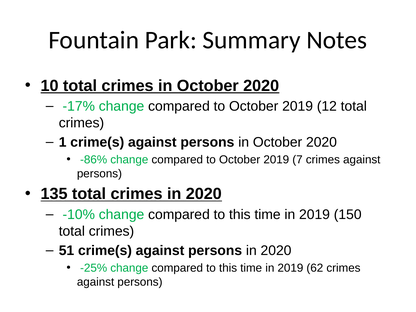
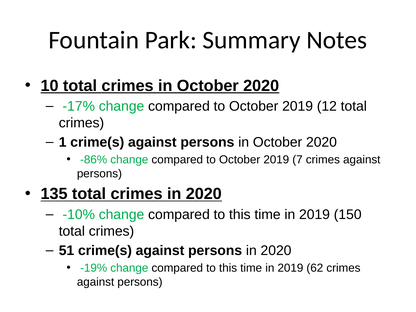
-25%: -25% -> -19% (94, 268)
